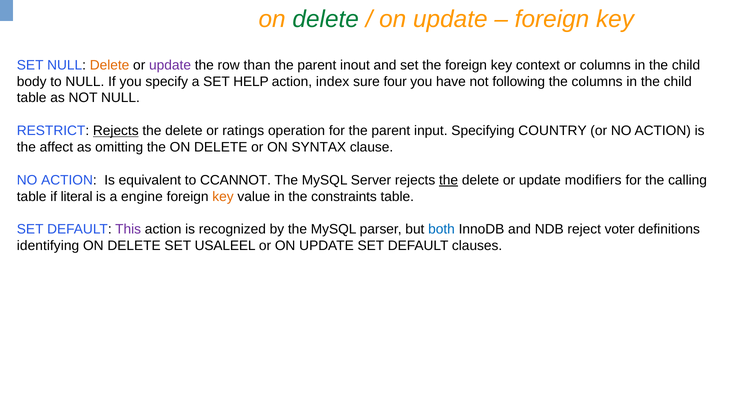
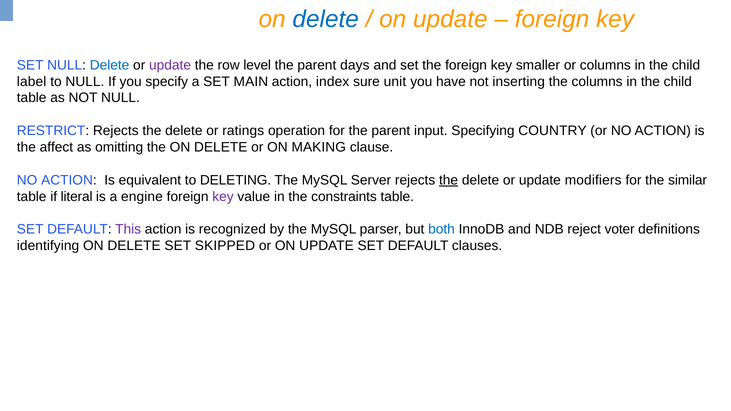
delete colour: green -> blue (326, 19)
Delete colour: orange -> blue (110, 65)
than: than -> level (257, 65)
inout: inout -> days (355, 65)
context: context -> smaller (538, 65)
body: body -> label (32, 82)
HELP: HELP -> MAIN (251, 82)
four: four -> unit (395, 82)
following: following -> inserting (519, 82)
Rejects underline: present -> none (116, 131)
SYNTAX: SYNTAX -> MAKING (319, 147)
CCANNOT: CCANNOT -> DELETING (236, 180)
calling: calling -> similar (688, 180)
key colour: orange -> purple (223, 197)
USALEEL: USALEEL -> SKIPPED (225, 246)
